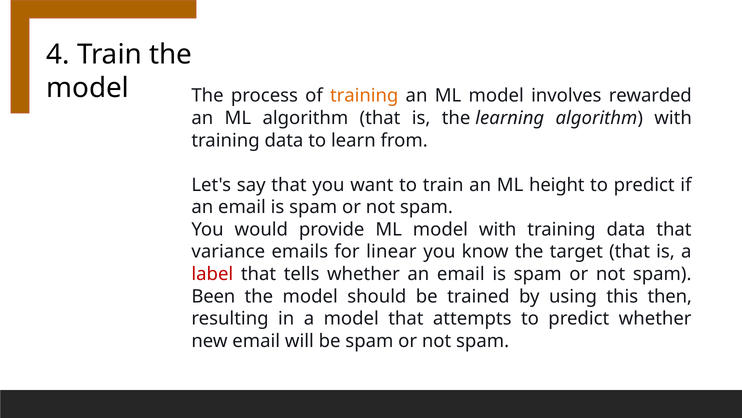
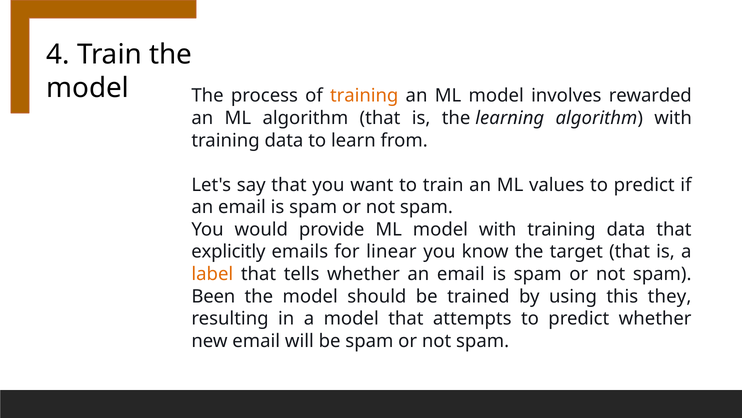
height: height -> values (557, 185)
variance: variance -> explicitly (228, 251)
label colour: red -> orange (212, 274)
then: then -> they (670, 296)
